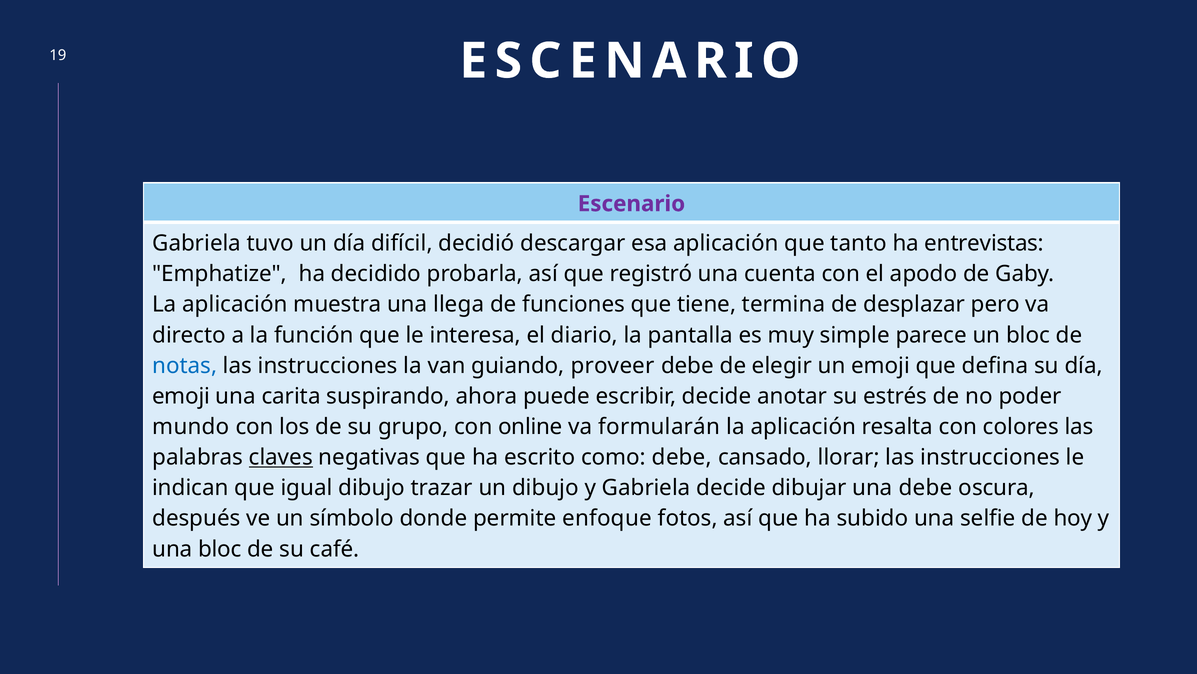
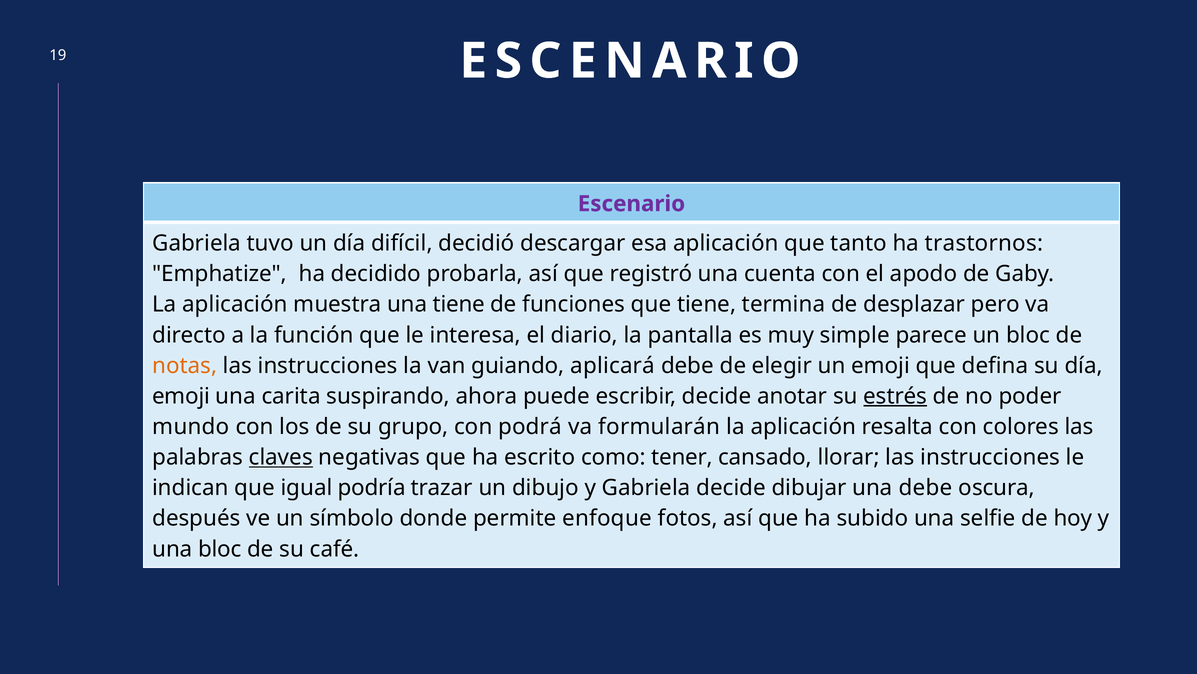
entrevistas: entrevistas -> trastornos (984, 243)
una llega: llega -> tiene (459, 304)
notas colour: blue -> orange (185, 365)
proveer: proveer -> aplicará (613, 365)
estrés underline: none -> present (895, 396)
online: online -> podrá (530, 426)
como debe: debe -> tener (682, 457)
igual dibujo: dibujo -> podría (372, 487)
